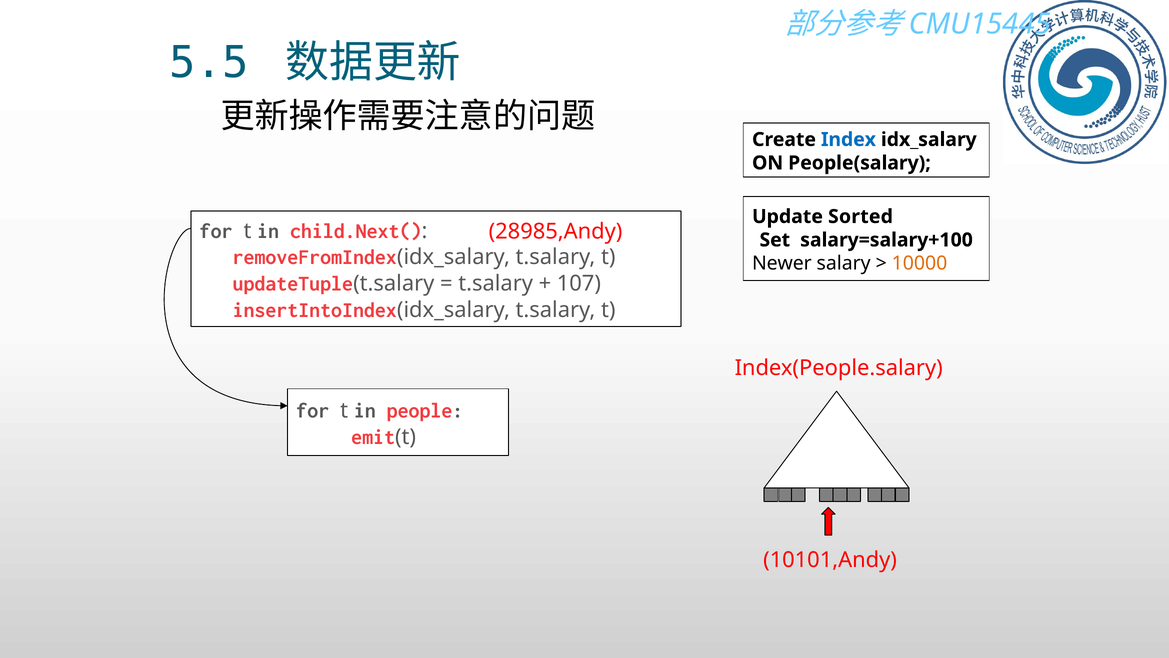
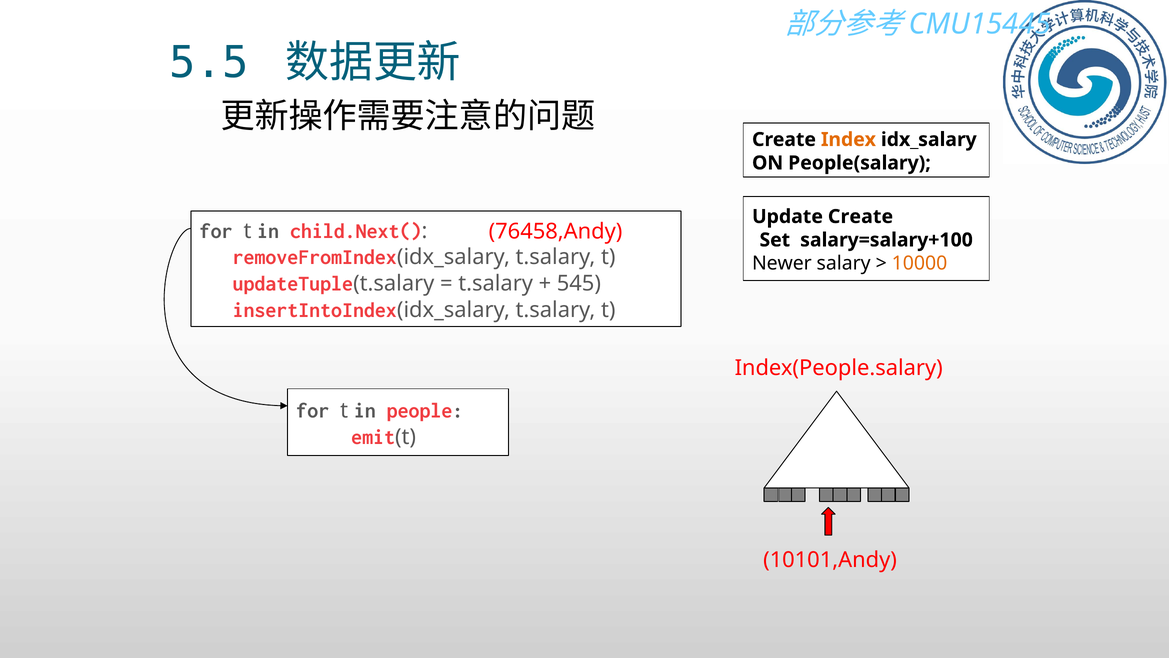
Index colour: blue -> orange (848, 139)
Update Sorted: Sorted -> Create (861, 216)
28985,Andy: 28985,Andy -> 76458,Andy (556, 232)
107: 107 -> 545 (579, 283)
